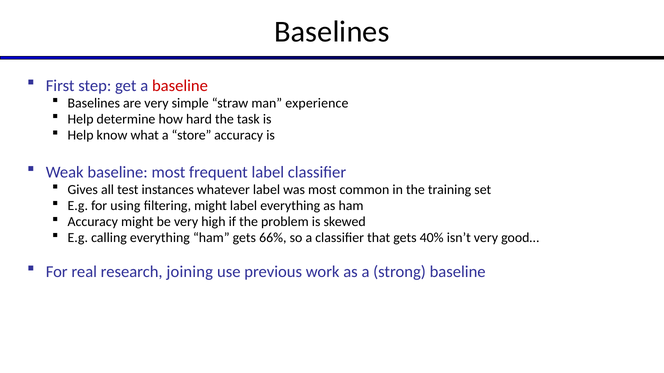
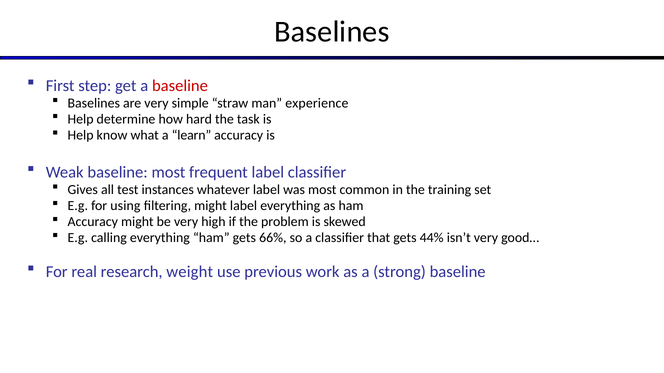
store: store -> learn (191, 135)
40%: 40% -> 44% (432, 238)
joining: joining -> weight (190, 272)
